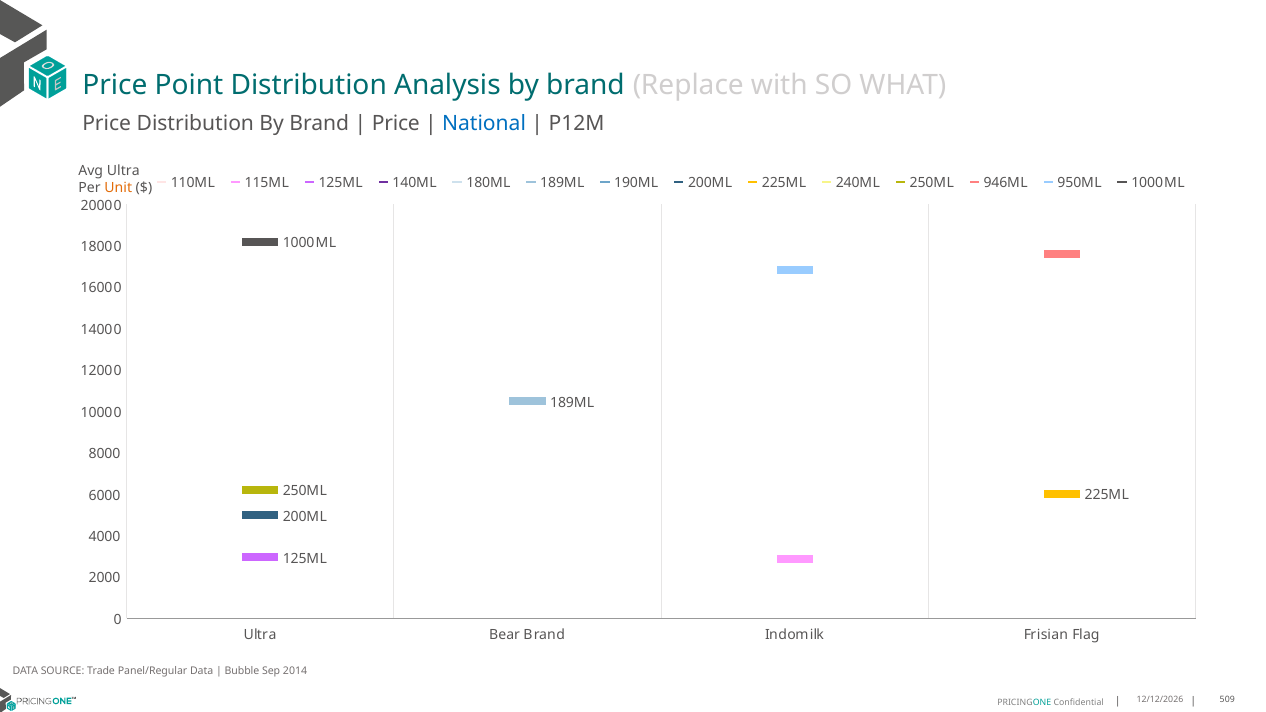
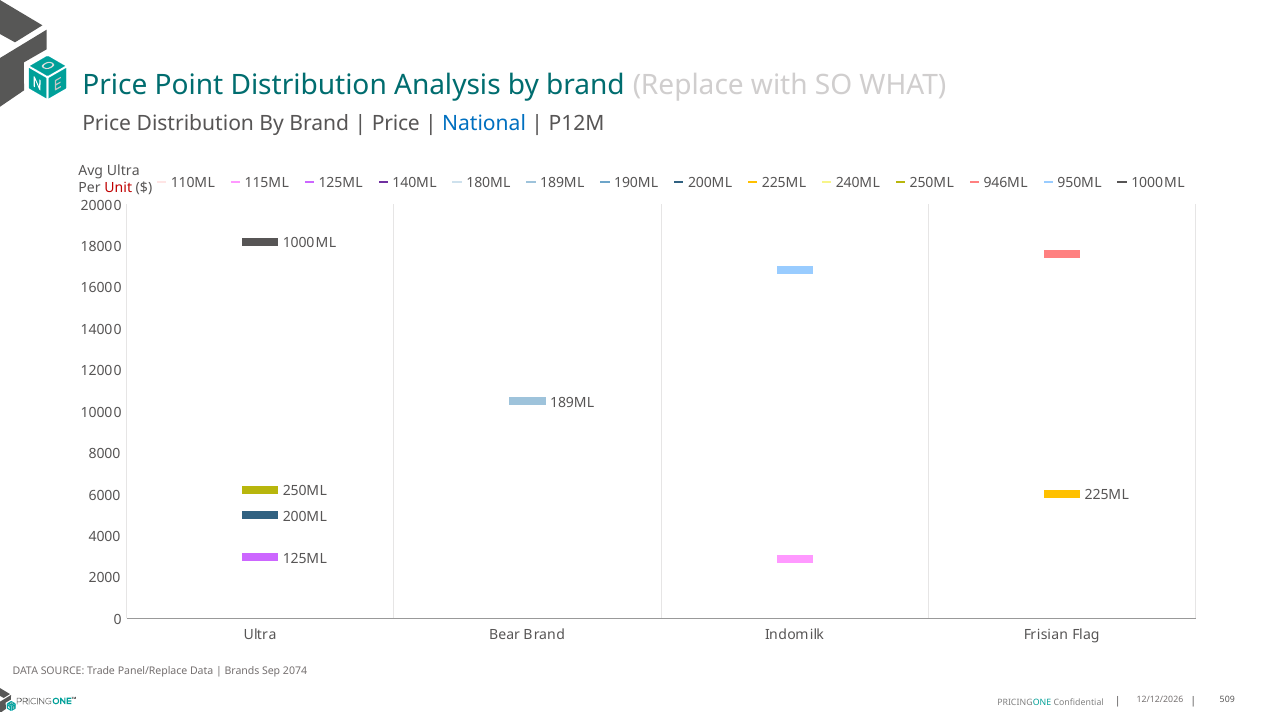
Unit colour: orange -> red (118, 188)
Panel/Regular: Panel/Regular -> Panel/Replace (153, 671)
Bubble: Bubble -> Brands (242, 671)
2014: 2014 -> 2074 (295, 671)
